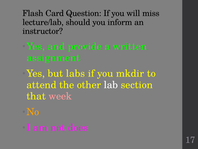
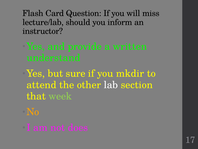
assignment: assignment -> understand (53, 58)
labs: labs -> sure (76, 73)
week colour: pink -> light green (60, 96)
